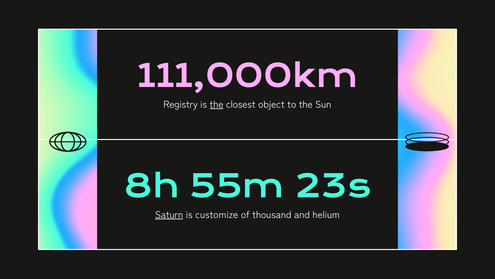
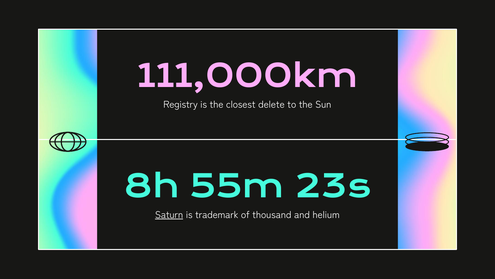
the underline: present -> none (217, 104)
object: object -> delete (271, 104)
customize: customize -> trademark (217, 214)
